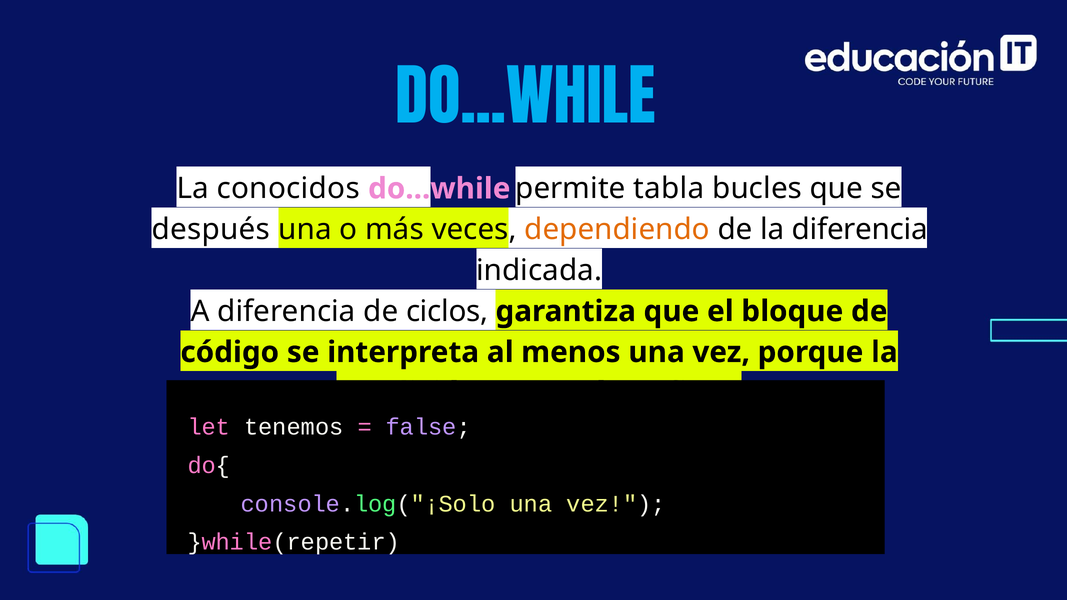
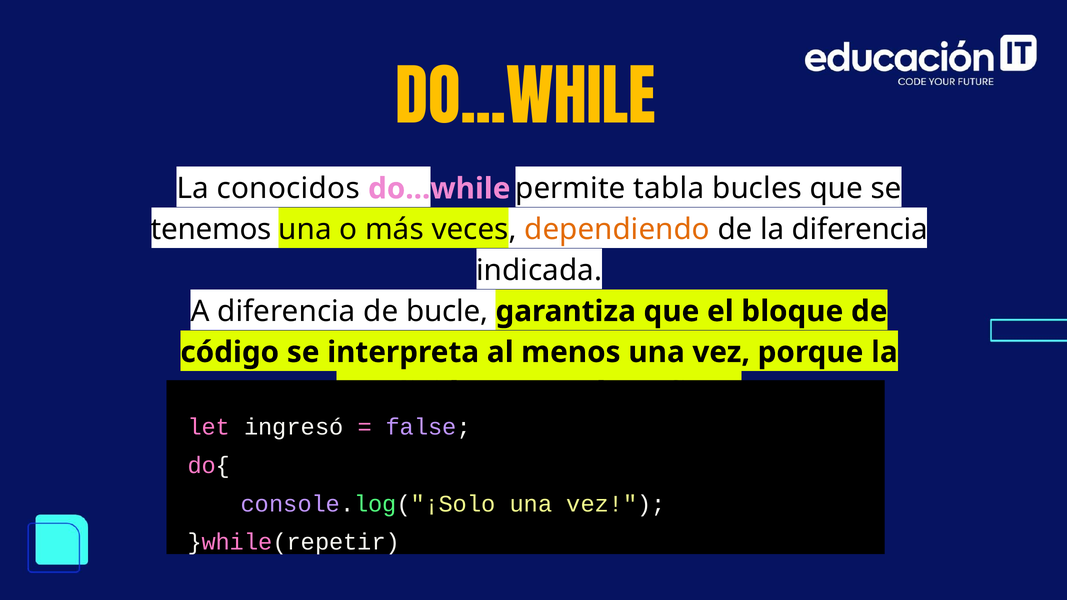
DO...WHILE colour: light blue -> yellow (526, 101)
después: después -> tenemos (211, 230)
ciclos: ciclos -> bucle (447, 311)
tenemos: tenemos -> ingresó (294, 427)
